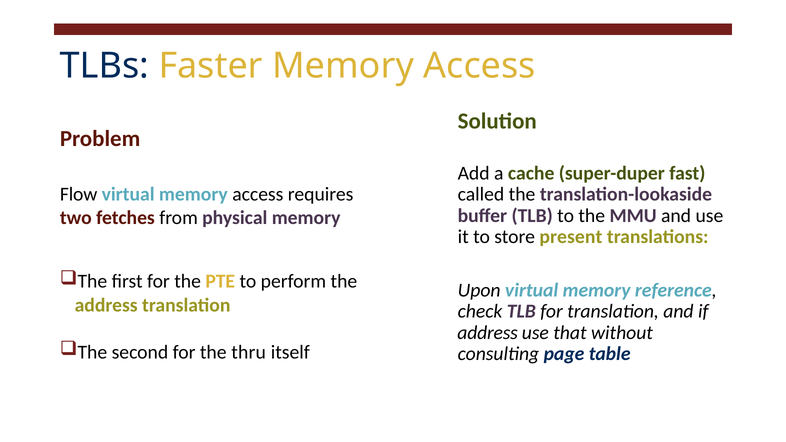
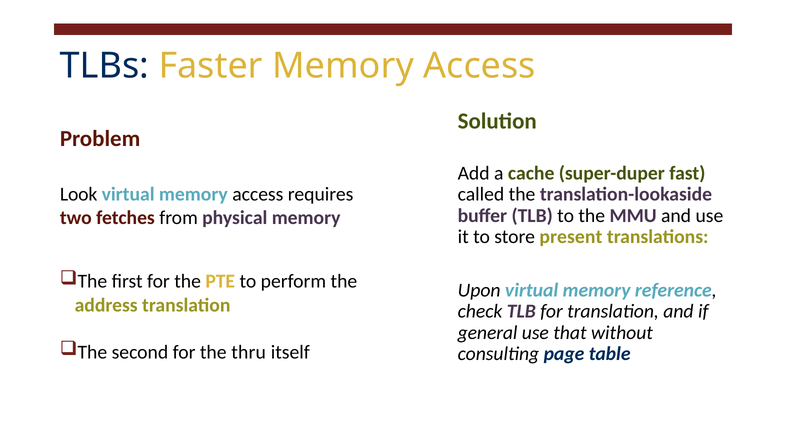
Flow: Flow -> Look (79, 194)
address: address -> general (488, 333)
